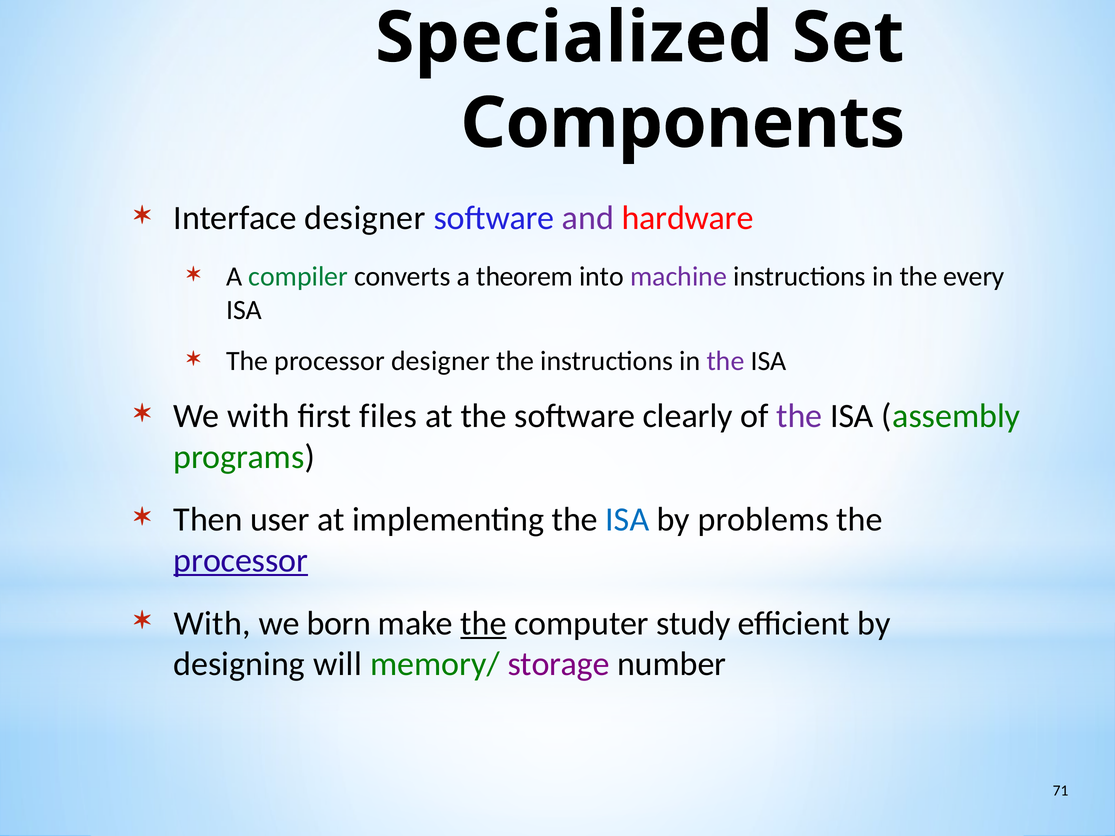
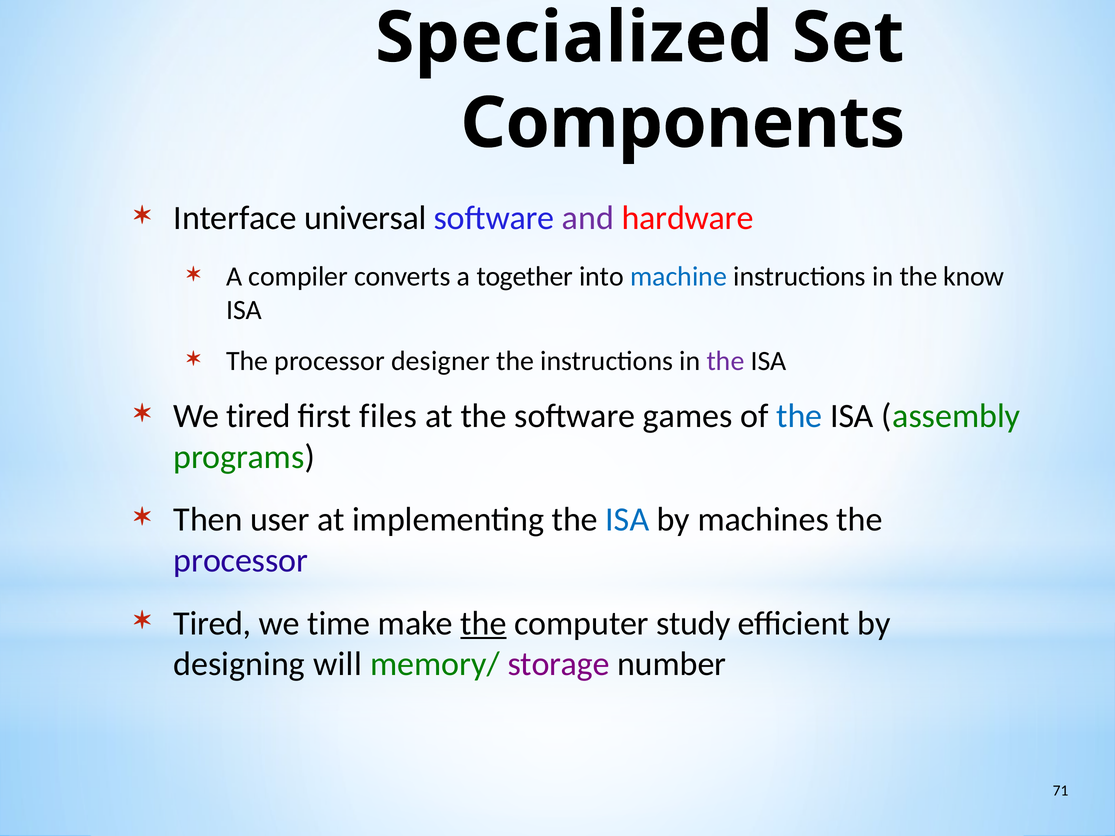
Interface designer: designer -> universal (365, 218)
compiler colour: green -> black (298, 277)
theorem: theorem -> together (525, 277)
machine colour: purple -> blue (678, 277)
every: every -> know (974, 277)
We with: with -> tired (259, 416)
clearly: clearly -> games (688, 416)
the colour: purple -> blue (799, 416)
problems: problems -> machines (763, 520)
processor underline: present -> none (241, 561)
With: With -> Tired (212, 623)
born: born -> time (339, 623)
